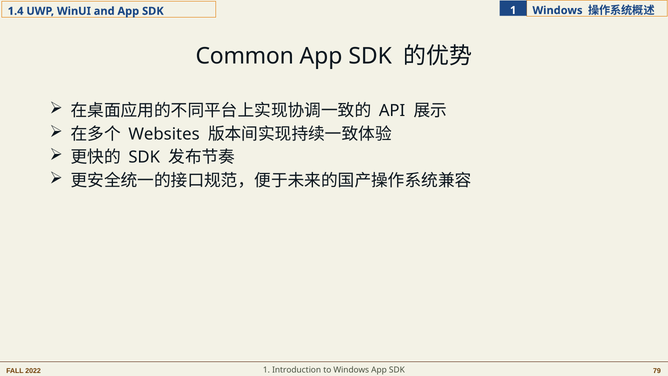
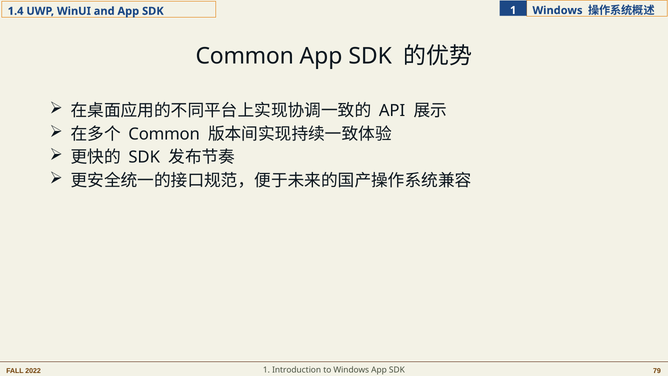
Websites: Websites -> Common (164, 134)
